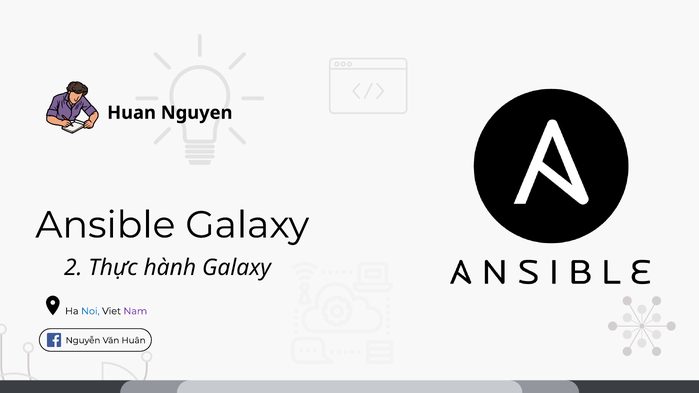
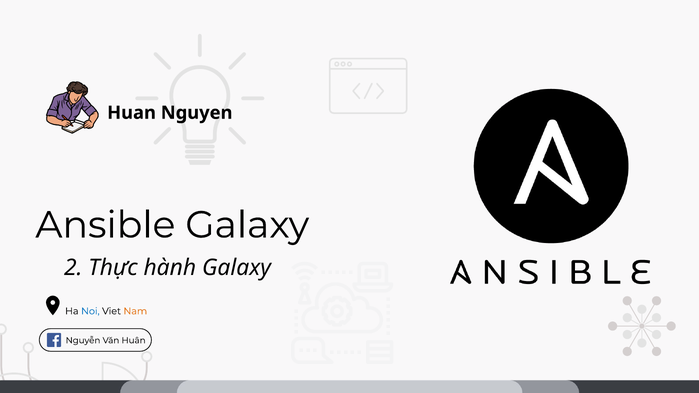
Nam colour: purple -> orange (135, 311)
